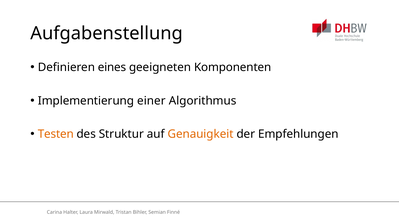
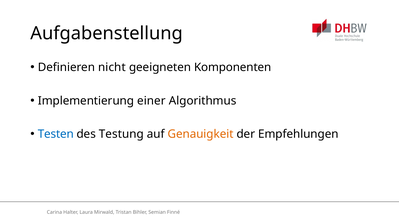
eines: eines -> nicht (112, 67)
Testen colour: orange -> blue (56, 134)
Struktur: Struktur -> Testung (121, 134)
